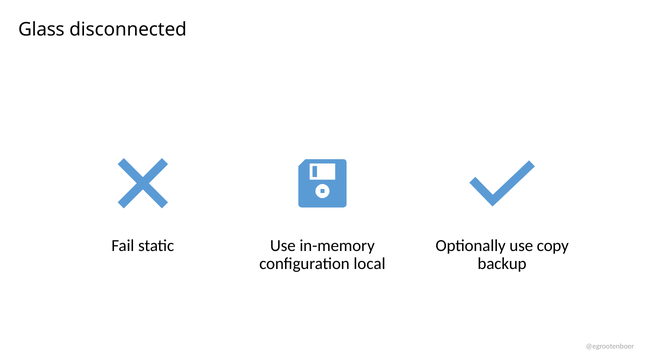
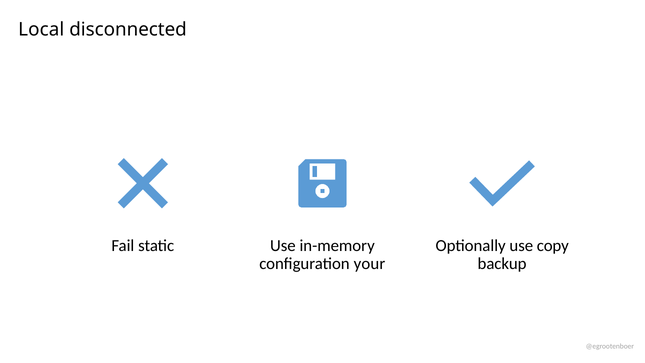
Glass: Glass -> Local (41, 30)
local: local -> your (369, 264)
